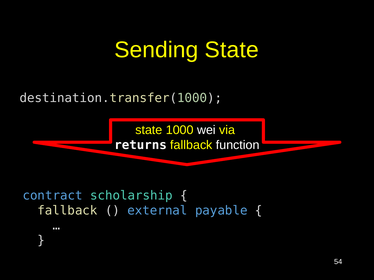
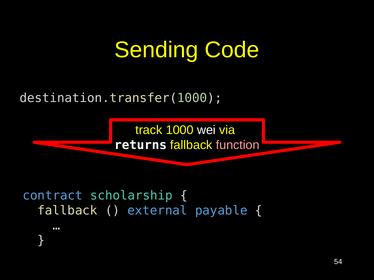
Sending State: State -> Code (232, 50)
state: state -> track (149, 130)
function colour: white -> pink (238, 145)
